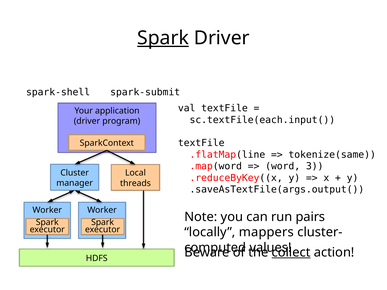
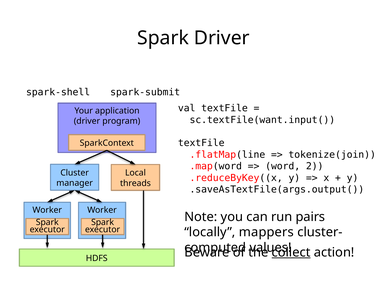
Spark underline: present -> none (163, 38)
sc.textFile(each.input(: sc.textFile(each.input( -> sc.textFile(want.input( (262, 120)
tokenize(same: tokenize(same -> tokenize(join (332, 155)
3: 3 -> 2 (315, 166)
